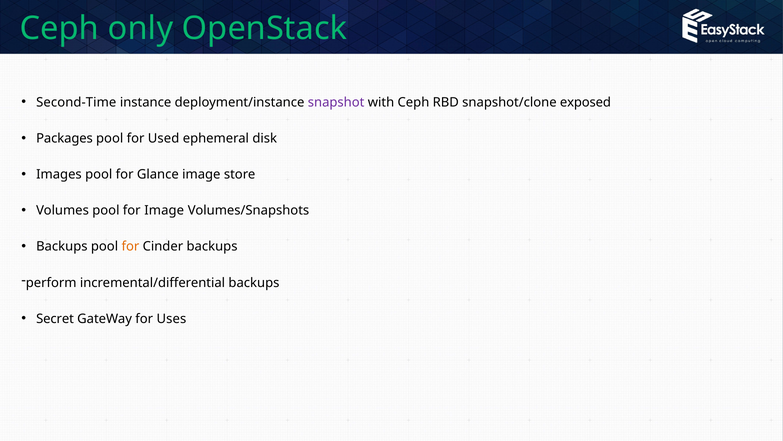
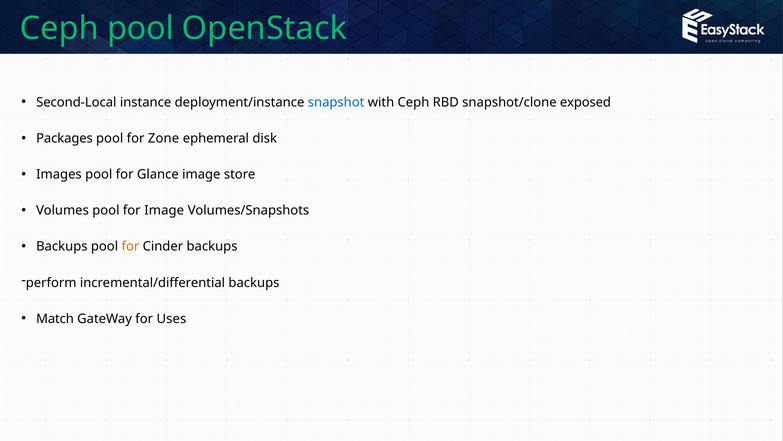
Ceph only: only -> pool (141, 28)
Second-Time: Second-Time -> Second-Local (76, 102)
snapshot colour: purple -> blue (336, 102)
Used: Used -> Zone (164, 138)
Secret: Secret -> Match (55, 318)
